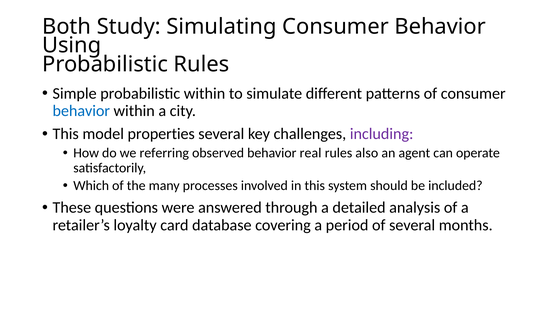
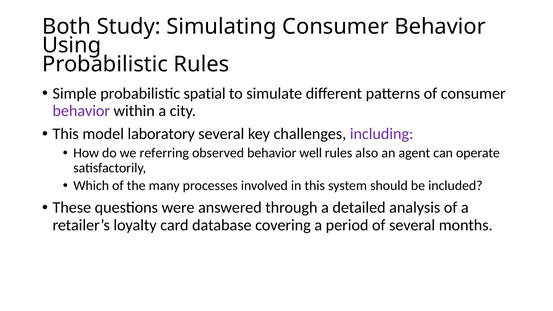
probabilistic within: within -> spatial (205, 93)
behavior colour: blue -> purple (81, 111)
properties: properties -> laboratory (161, 134)
real: real -> well (311, 153)
